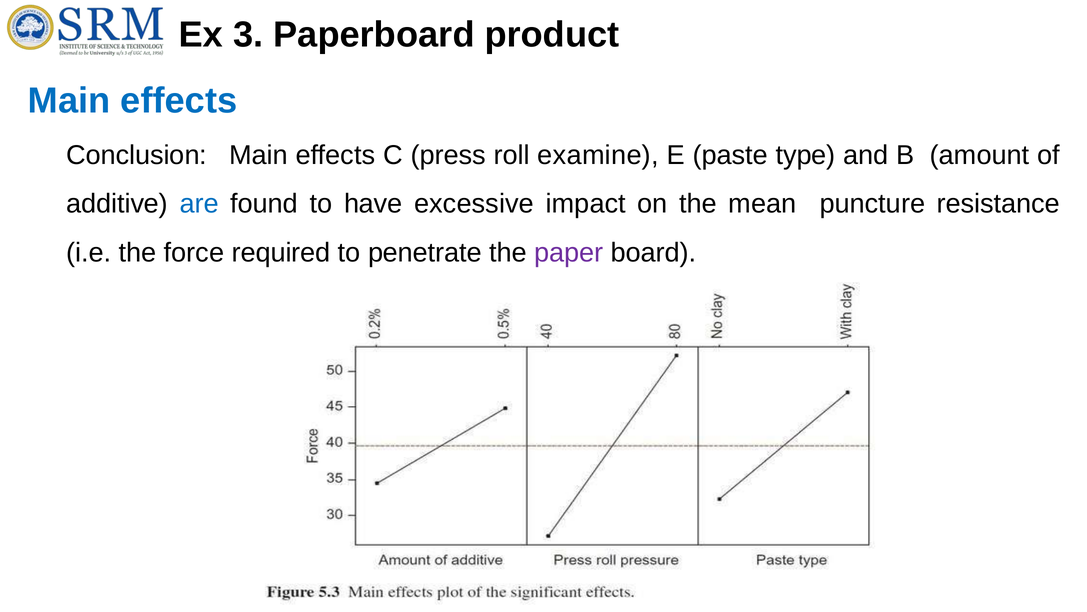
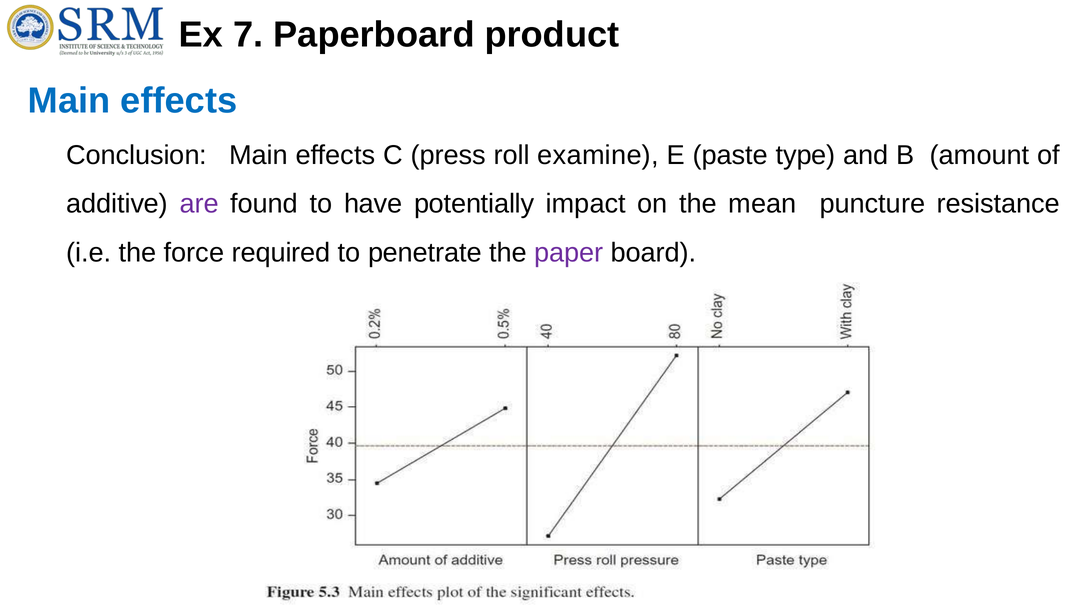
3: 3 -> 7 (248, 35)
are colour: blue -> purple (199, 204)
excessive: excessive -> potentially (474, 204)
